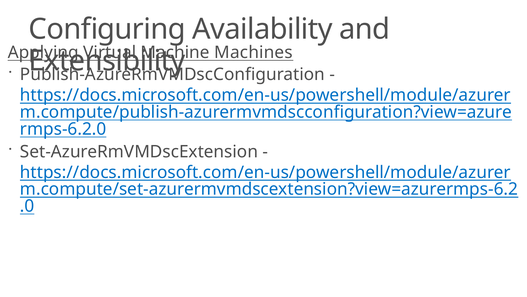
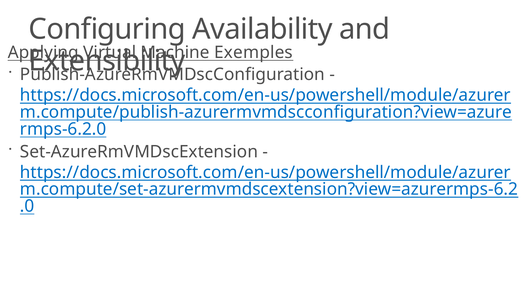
Machines: Machines -> Exemples (254, 52)
